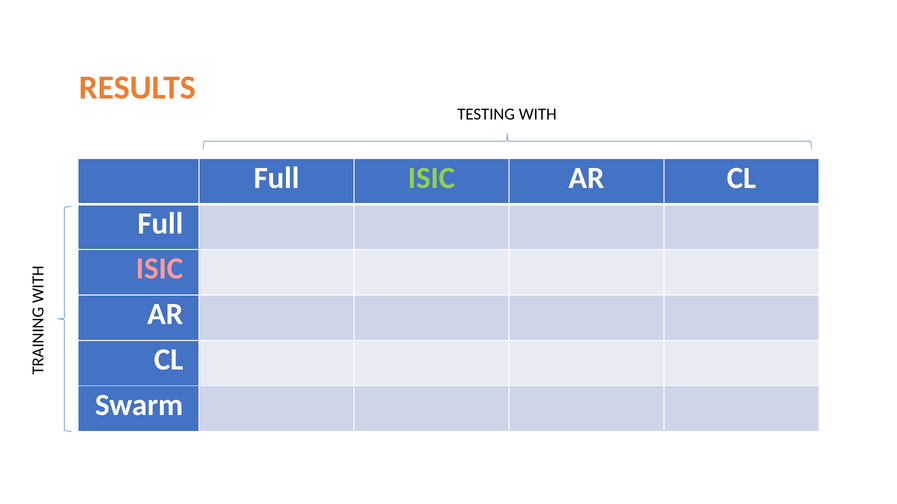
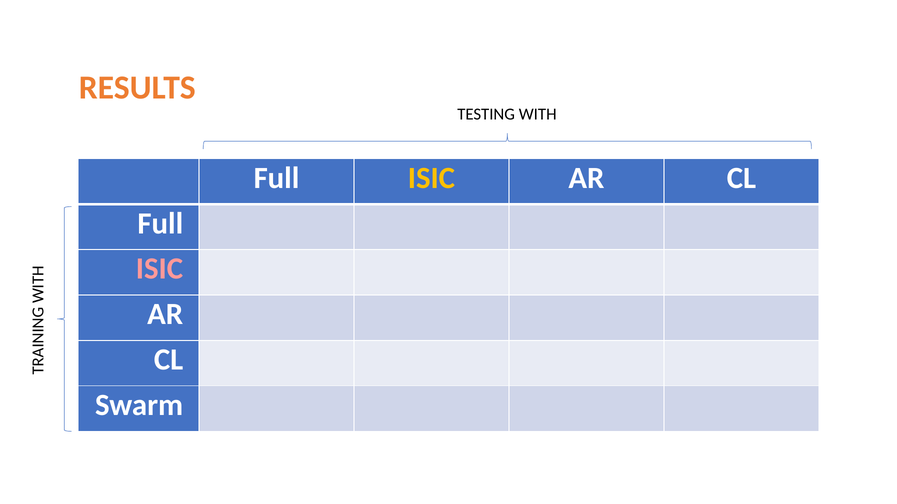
ISIC colour: light green -> yellow (431, 178)
